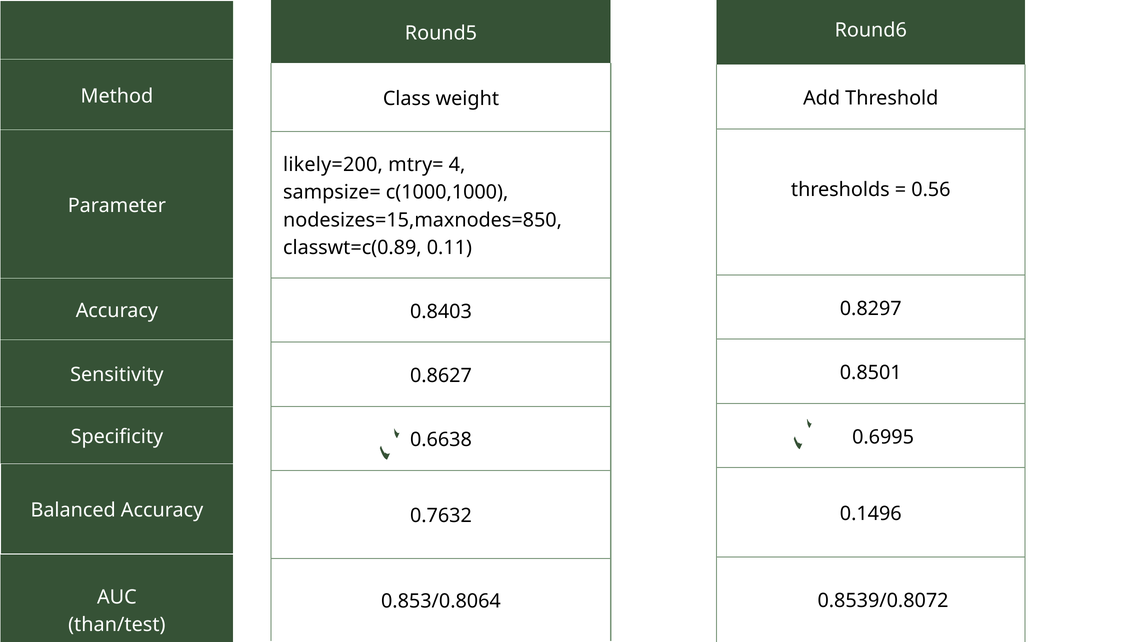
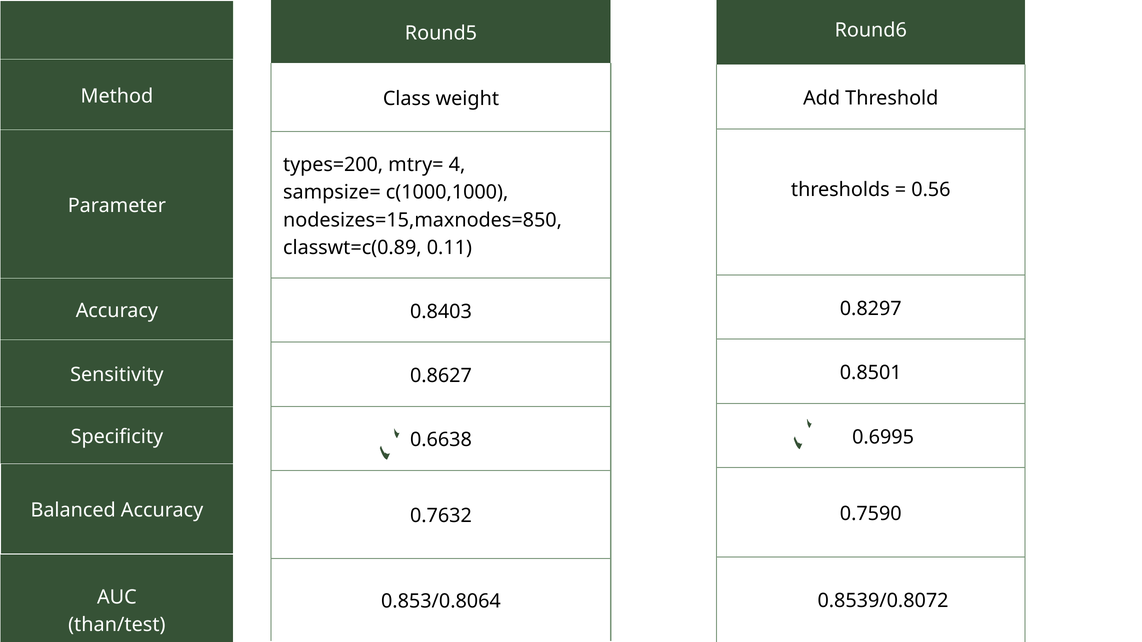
likely=200: likely=200 -> types=200 (333, 165)
0.1496: 0.1496 -> 0.7590 (871, 514)
